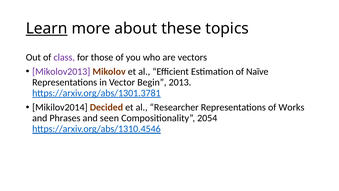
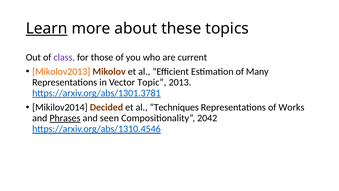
vectors: vectors -> current (192, 57)
Mikolov2013 colour: purple -> orange (61, 71)
Naïve: Naïve -> Many (257, 71)
Begin: Begin -> Topic (152, 82)
Researcher: Researcher -> Techniques (174, 107)
Phrases underline: none -> present (65, 118)
2054: 2054 -> 2042 (207, 118)
